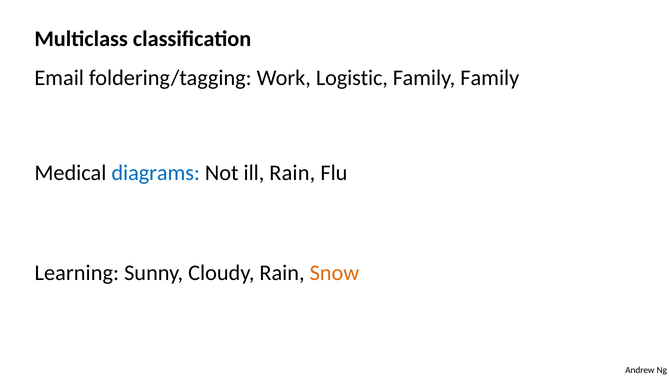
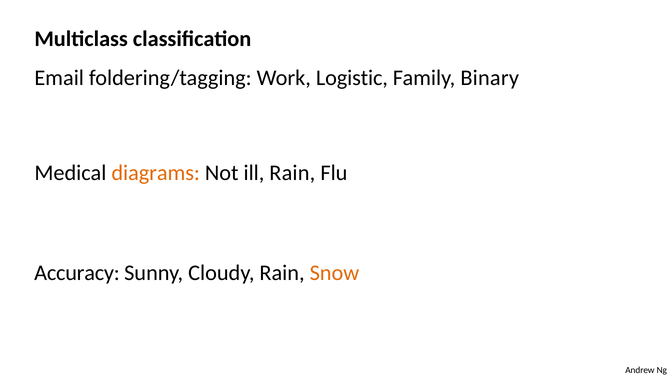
Family Family: Family -> Binary (490, 78)
diagrams colour: blue -> orange (156, 173)
Learning: Learning -> Accuracy (77, 273)
